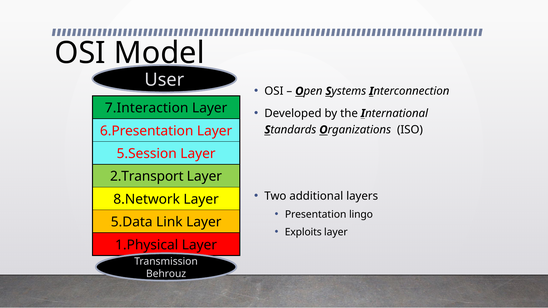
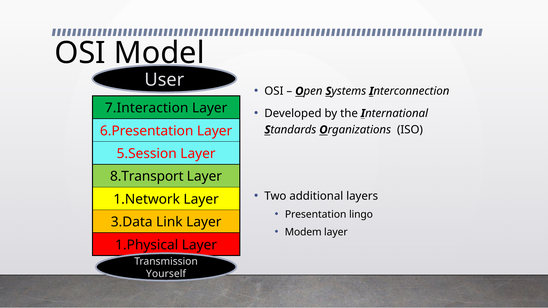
2.Transport: 2.Transport -> 8.Transport (147, 177)
8.Network: 8.Network -> 1.Network (147, 199)
5.Data: 5.Data -> 3.Data (132, 222)
Exploits: Exploits -> Modem (303, 232)
Behrouz: Behrouz -> Yourself (166, 274)
